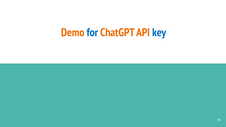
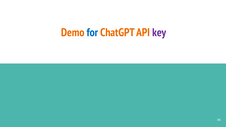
key colour: blue -> purple (159, 33)
